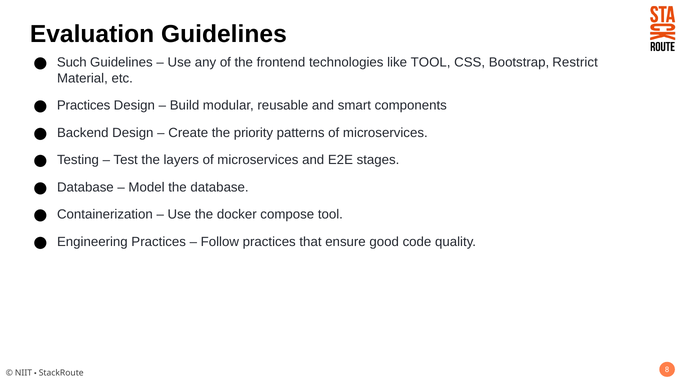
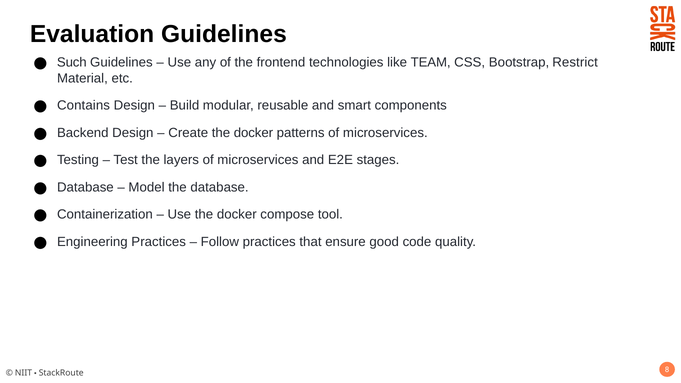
like TOOL: TOOL -> TEAM (431, 62)
Practices: Practices -> Contains (83, 106)
Create the priority: priority -> docker (253, 133)
